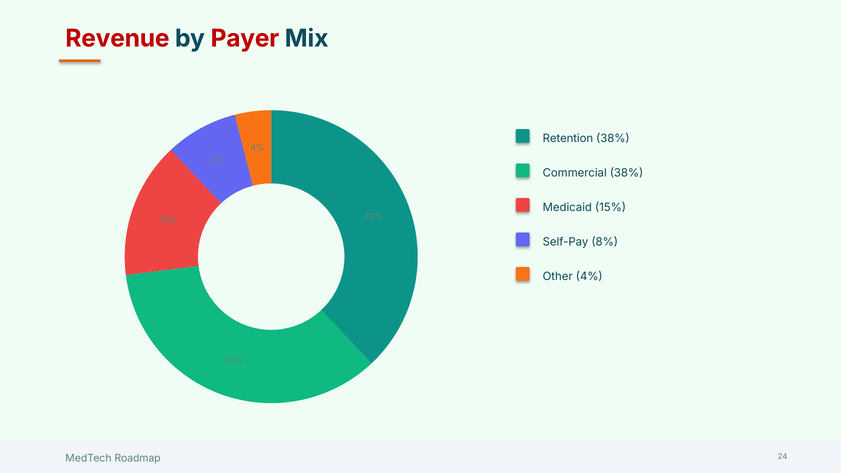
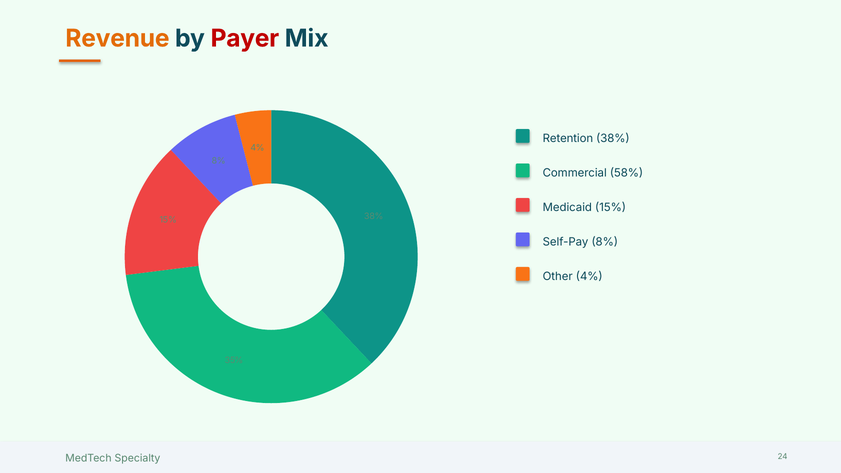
Revenue colour: red -> orange (117, 38)
Commercial 38%: 38% -> 58% (627, 173)
Roadmap: Roadmap -> Specialty (137, 459)
